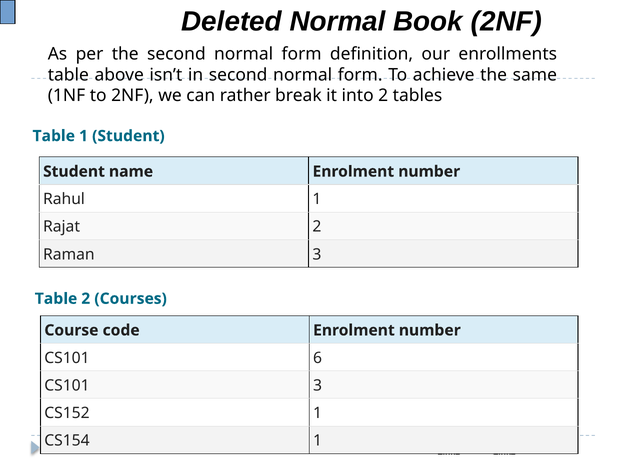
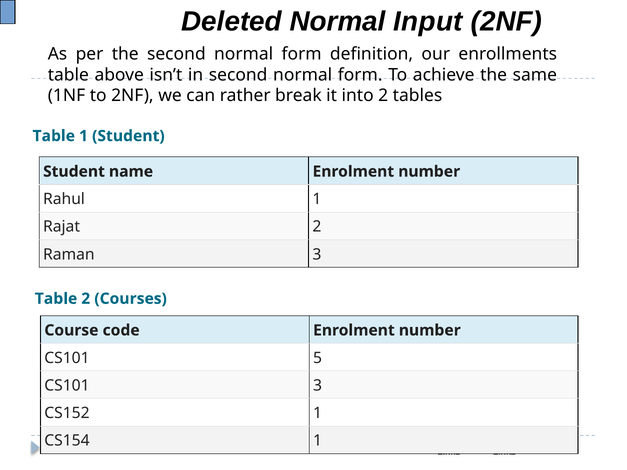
Book: Book -> Input (428, 22)
6: 6 -> 5 (318, 358)
